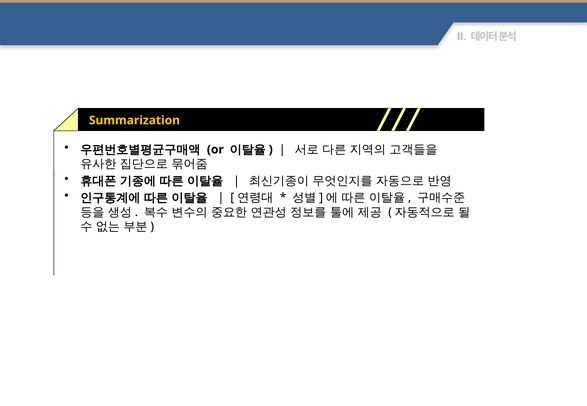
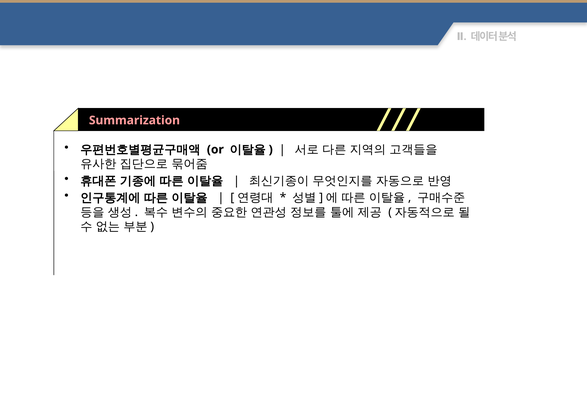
Summarization colour: yellow -> pink (134, 120)
